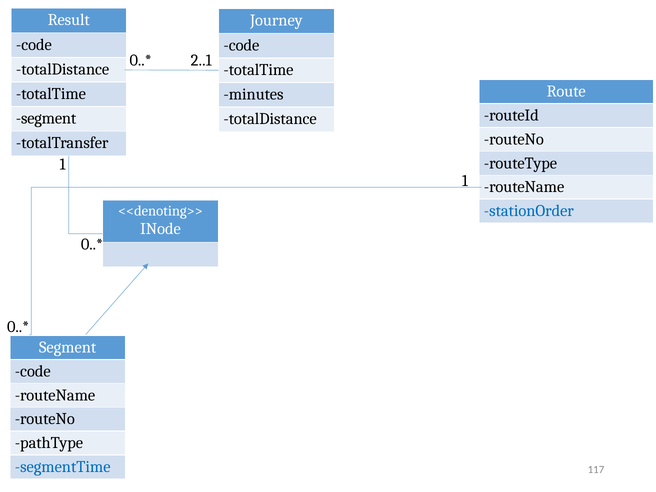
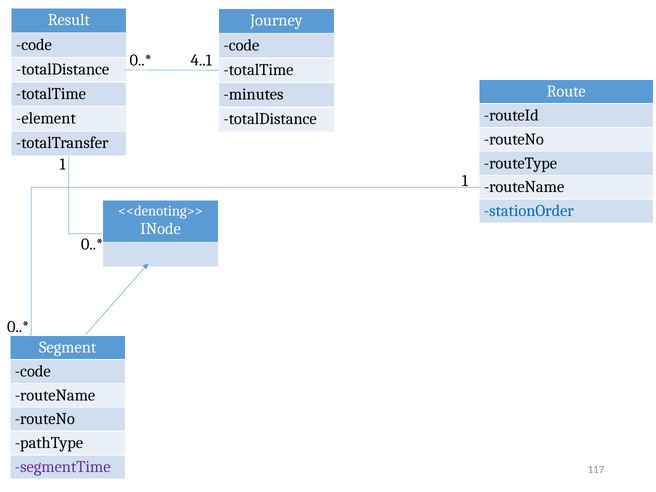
2..1: 2..1 -> 4..1 (201, 61)
segment: segment -> element (46, 118)
segmentTime colour: blue -> purple (63, 467)
